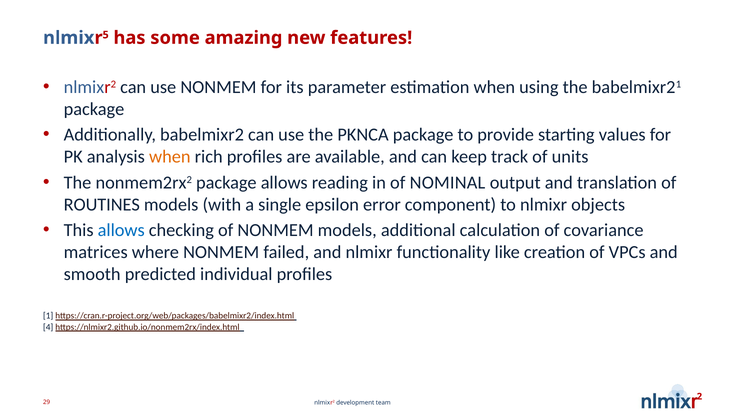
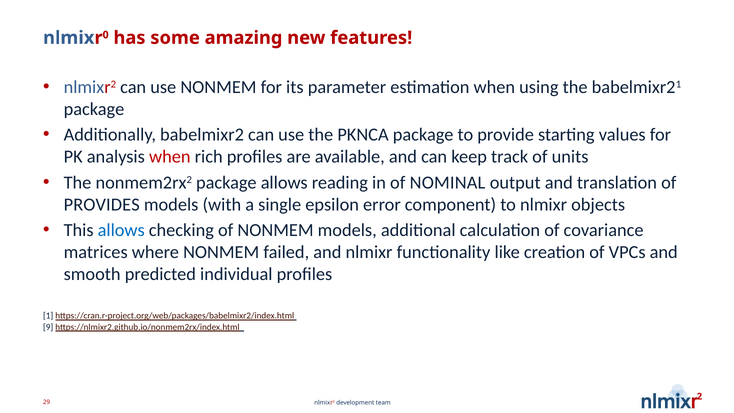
5: 5 -> 0 (106, 35)
when colour: orange -> red (170, 157)
ROUTINES: ROUTINES -> PROVIDES (102, 205)
4: 4 -> 9 (48, 327)
